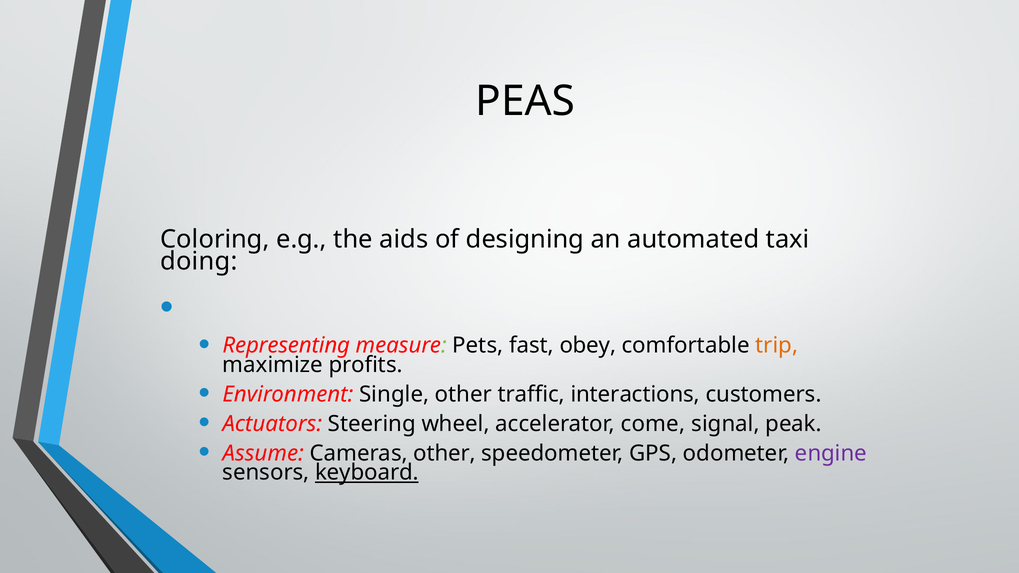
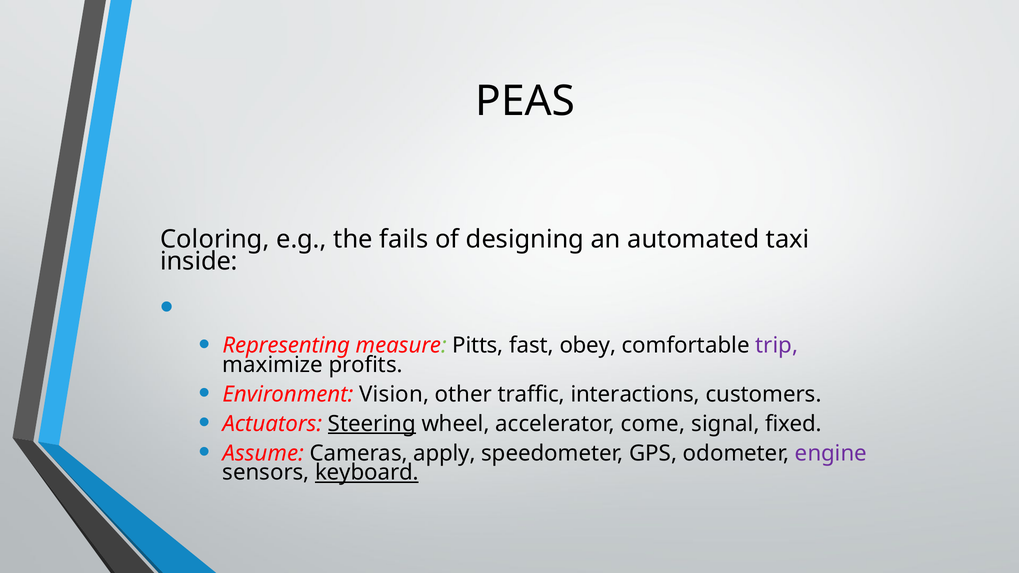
aids: aids -> fails (404, 239)
doing: doing -> inside (199, 261)
Pets: Pets -> Pitts (478, 346)
trip colour: orange -> purple (777, 346)
Single: Single -> Vision (394, 394)
Steering underline: none -> present (372, 424)
peak: peak -> fixed (794, 424)
Cameras other: other -> apply (445, 454)
